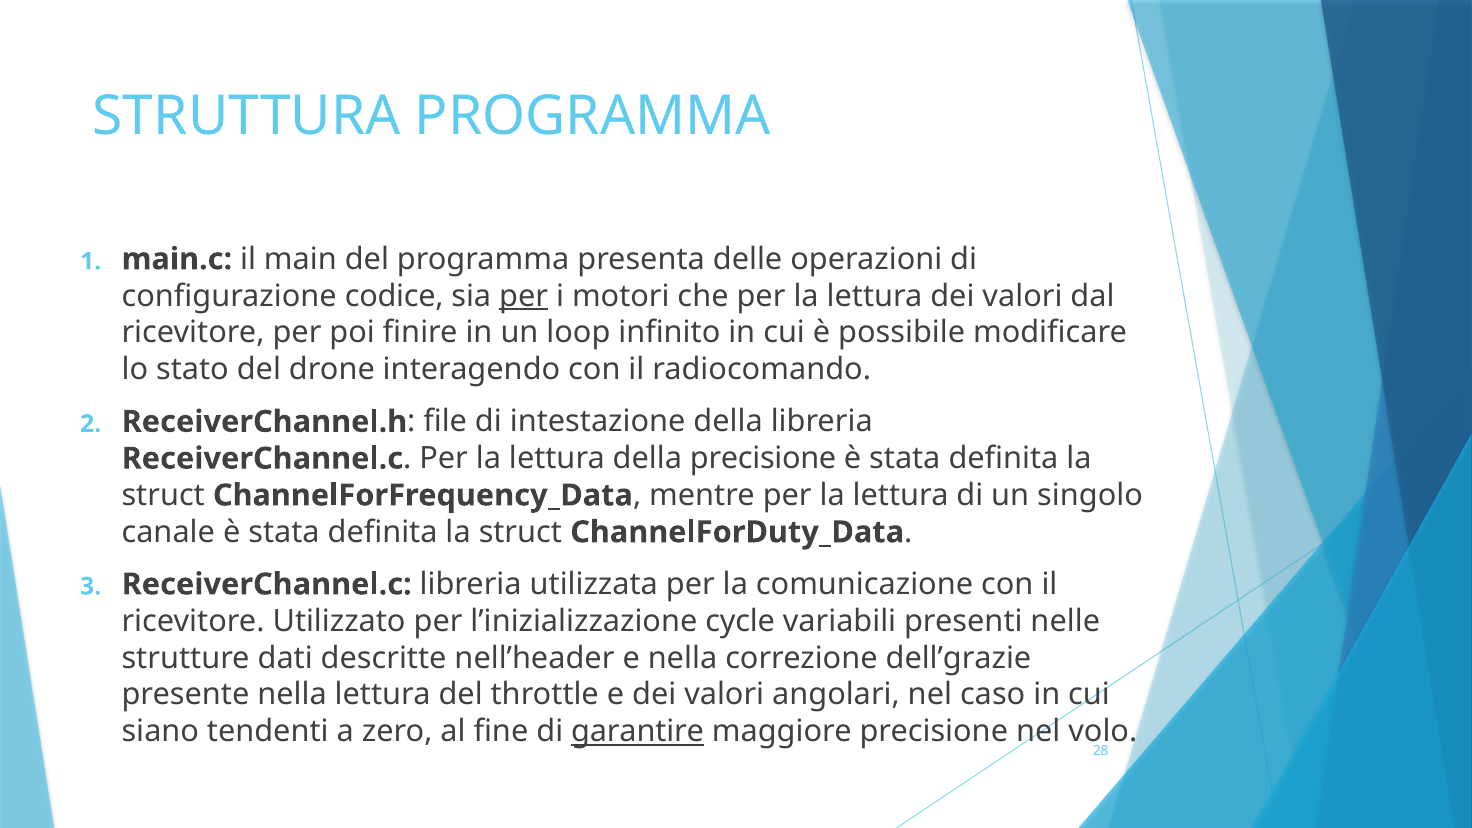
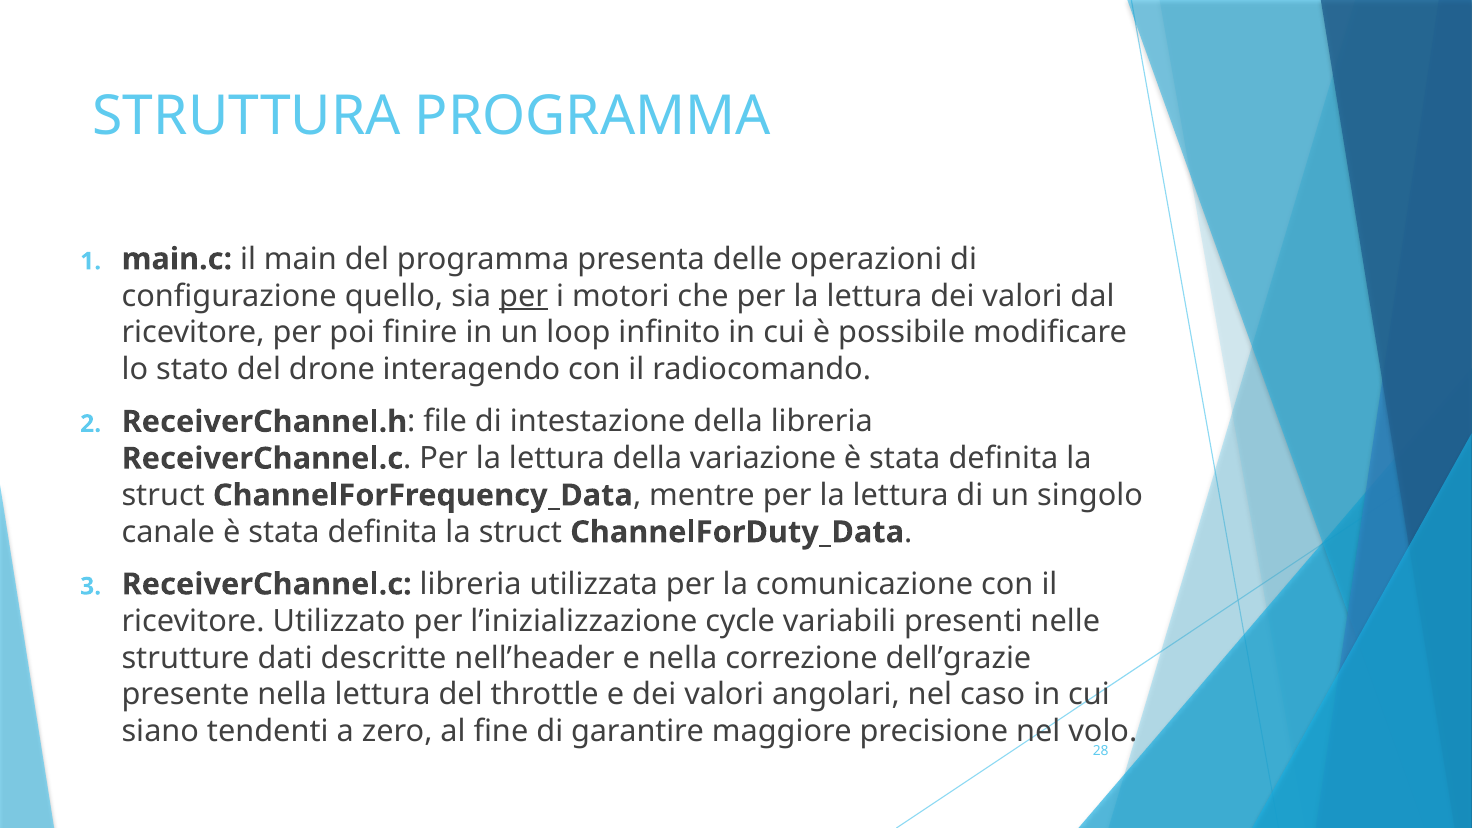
codice: codice -> quello (394, 296)
della precisione: precisione -> variazione (763, 459)
garantire underline: present -> none (638, 732)
